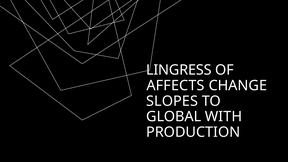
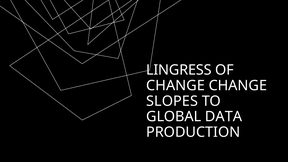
AFFECTS: AFFECTS -> CHANGE (175, 86)
WITH: WITH -> DATA (224, 117)
